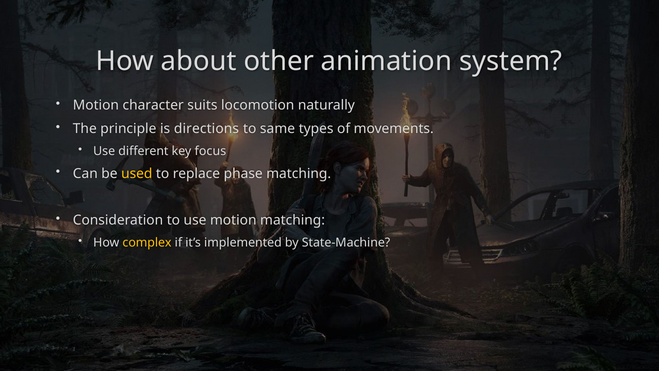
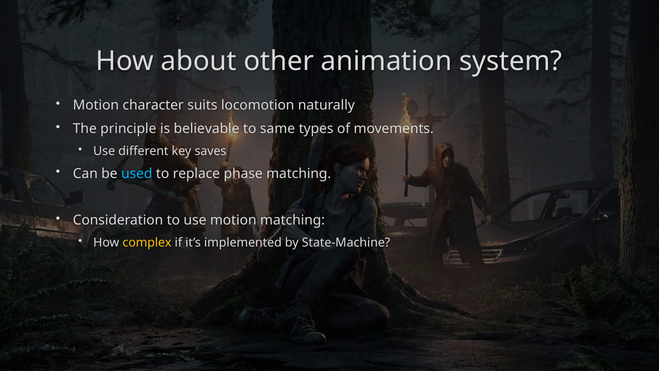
directions: directions -> believable (207, 129)
focus: focus -> saves (210, 151)
used colour: yellow -> light blue (137, 173)
